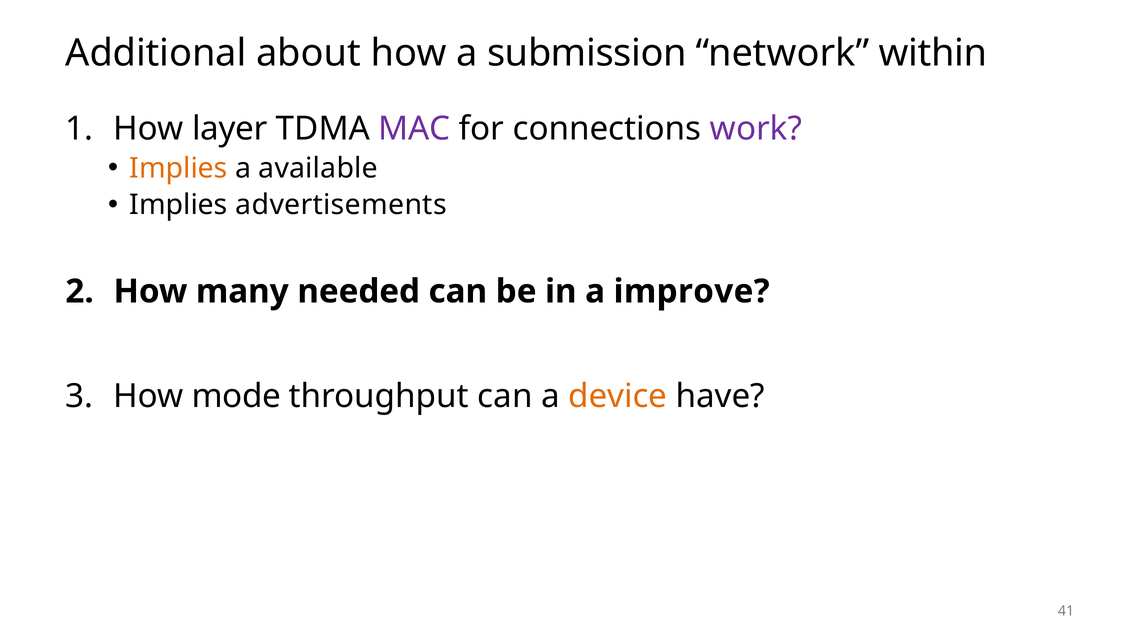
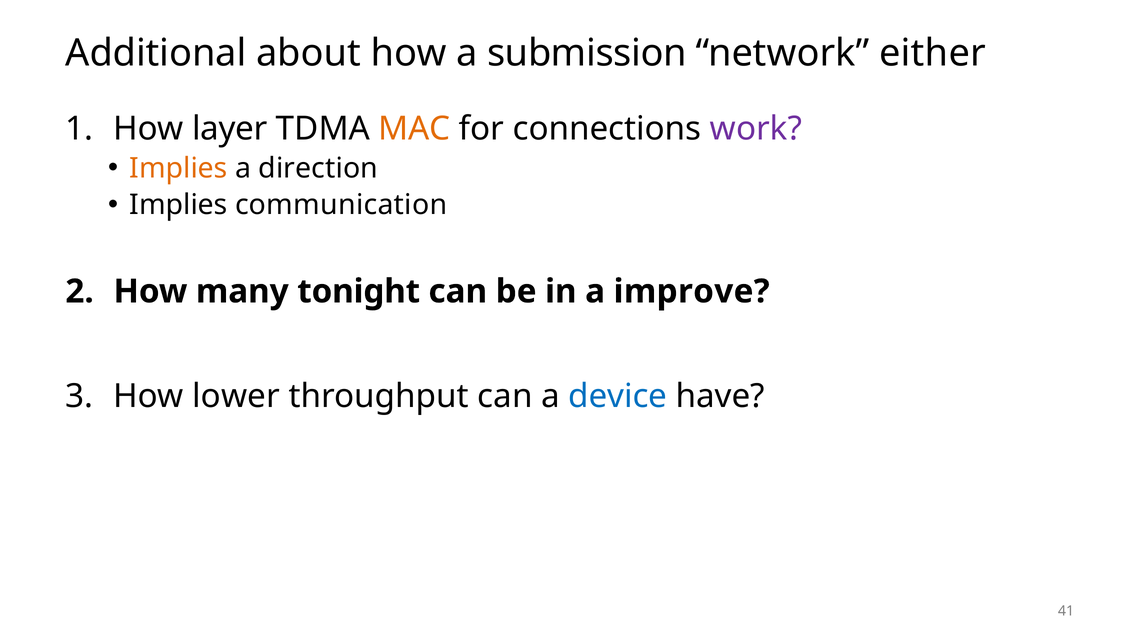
within: within -> either (933, 53)
MAC colour: purple -> orange (414, 129)
available: available -> direction (318, 168)
advertisements: advertisements -> communication (341, 205)
needed: needed -> tonight (359, 292)
mode: mode -> lower (236, 397)
device colour: orange -> blue (618, 397)
